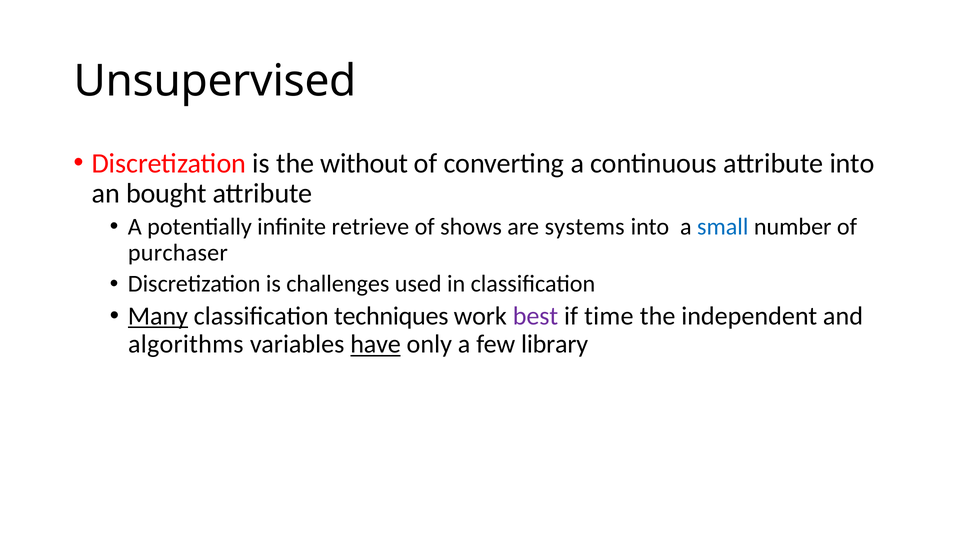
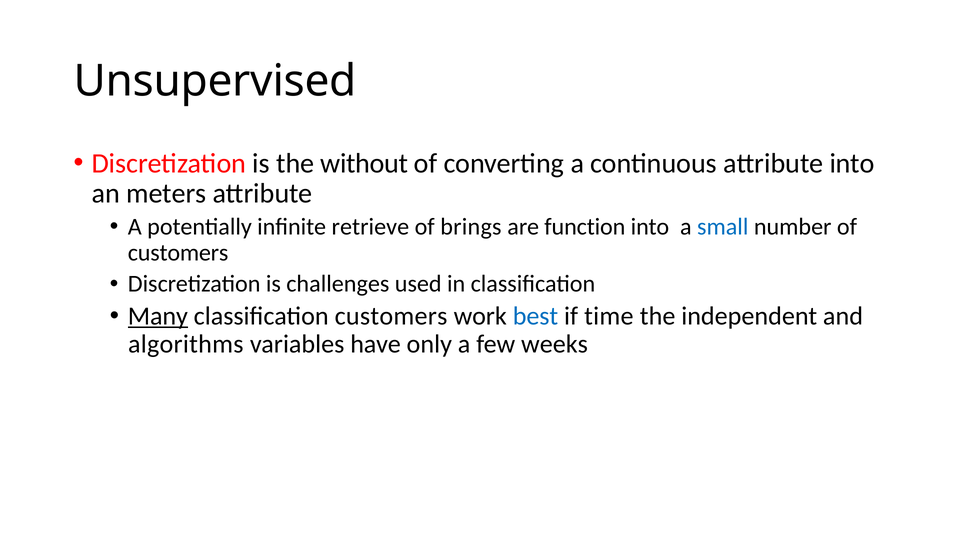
bought: bought -> meters (166, 194)
shows: shows -> brings (471, 227)
systems: systems -> function (585, 227)
purchaser: purchaser -> customers (178, 253)
classification techniques: techniques -> customers (391, 316)
best colour: purple -> blue (536, 316)
have underline: present -> none (376, 344)
library: library -> weeks (555, 344)
